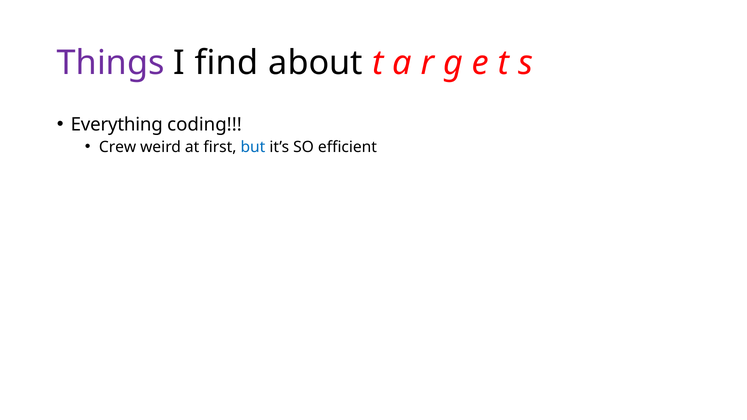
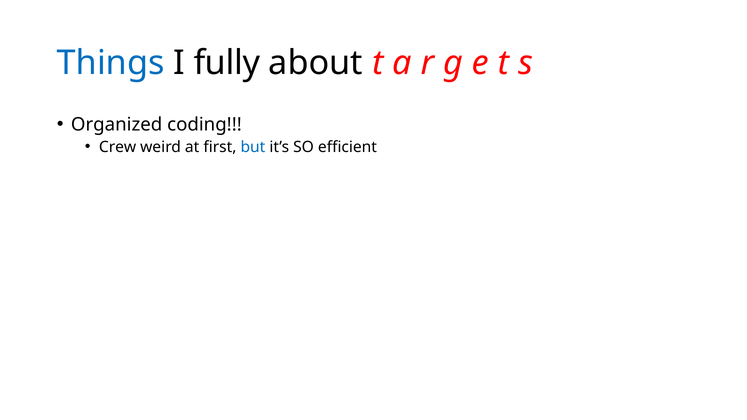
Things colour: purple -> blue (111, 63)
find: find -> fully (227, 63)
Everything: Everything -> Organized (117, 125)
